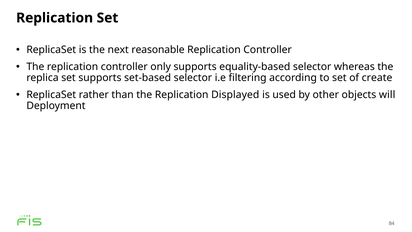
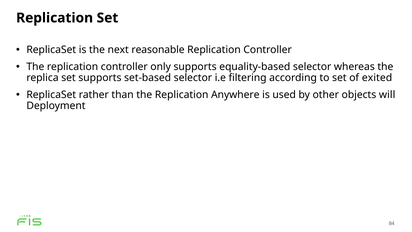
create: create -> exited (377, 78)
Displayed: Displayed -> Anywhere (235, 95)
